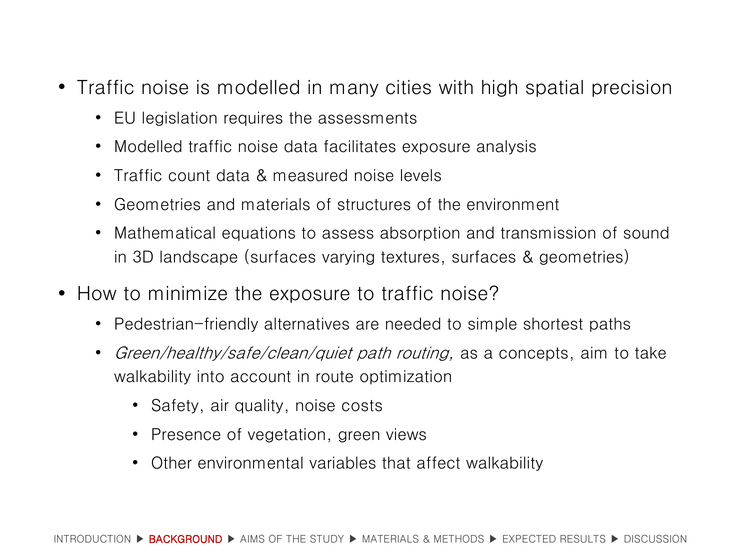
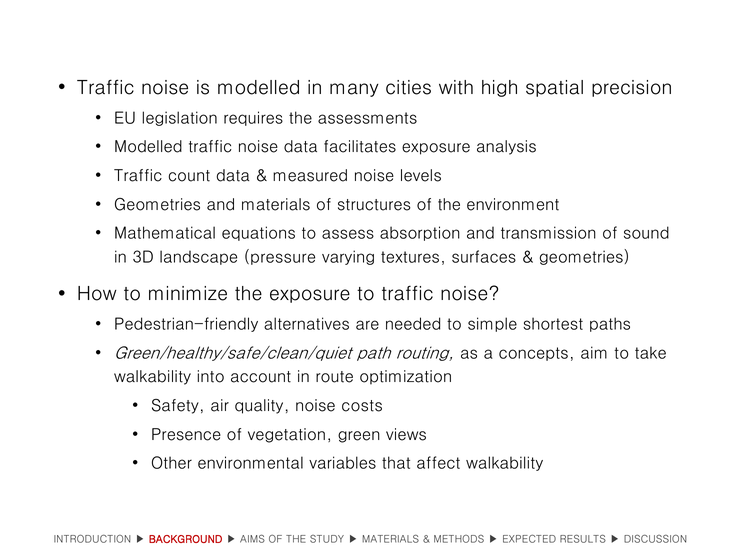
landscape surfaces: surfaces -> pressure (280, 257)
